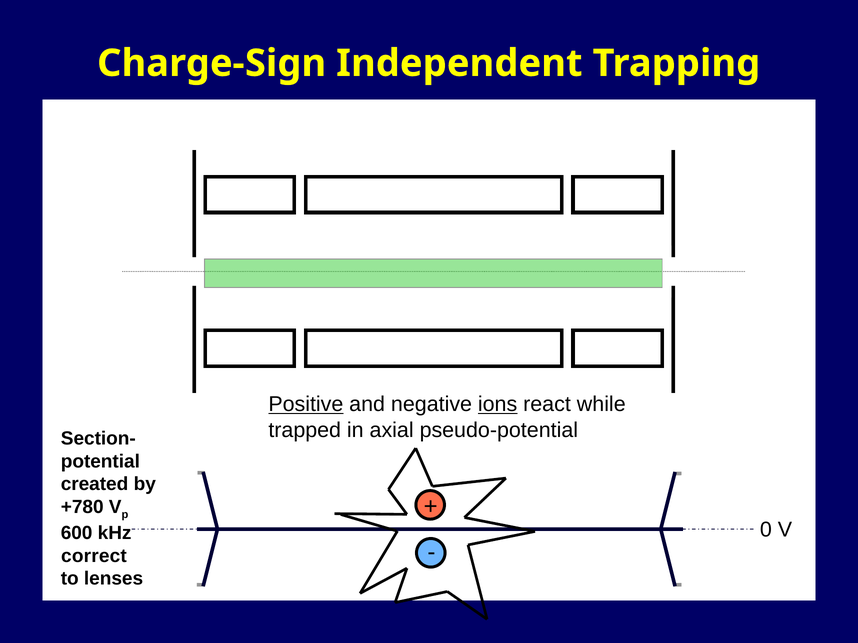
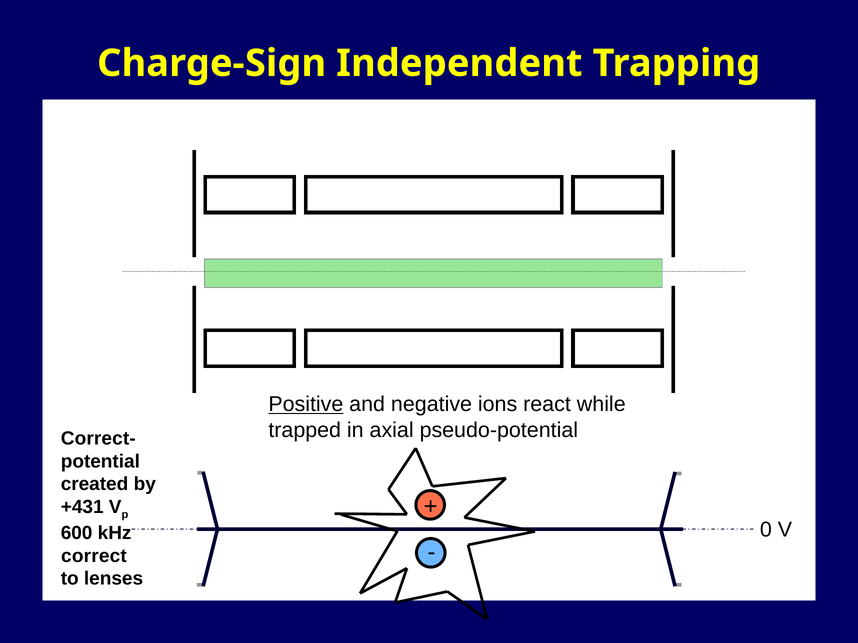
ions underline: present -> none (498, 405)
Section-: Section- -> Correct- (98, 439)
+780: +780 -> +431 (82, 507)
